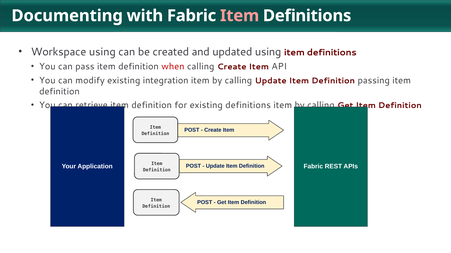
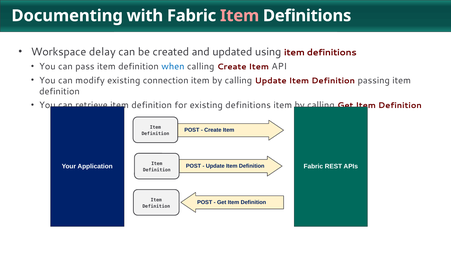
Workspace using: using -> delay (102, 52)
when colour: red -> blue (173, 67)
integration: integration -> connection (166, 81)
